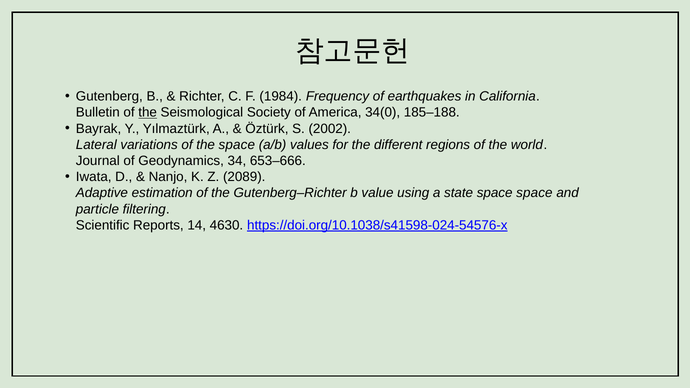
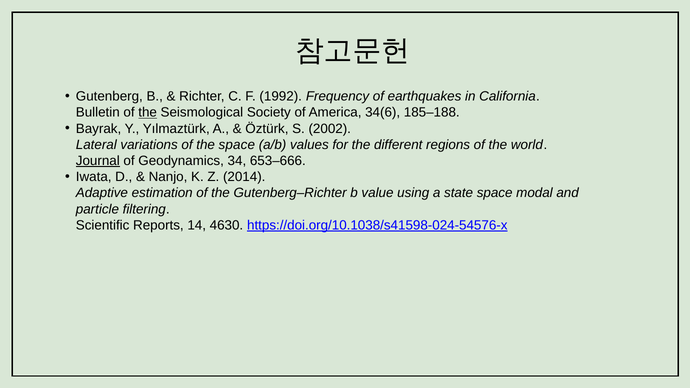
1984: 1984 -> 1992 (281, 96)
34(0: 34(0 -> 34(6 (383, 113)
Journal underline: none -> present (98, 161)
2089: 2089 -> 2014 (244, 177)
space space: space -> modal (534, 193)
